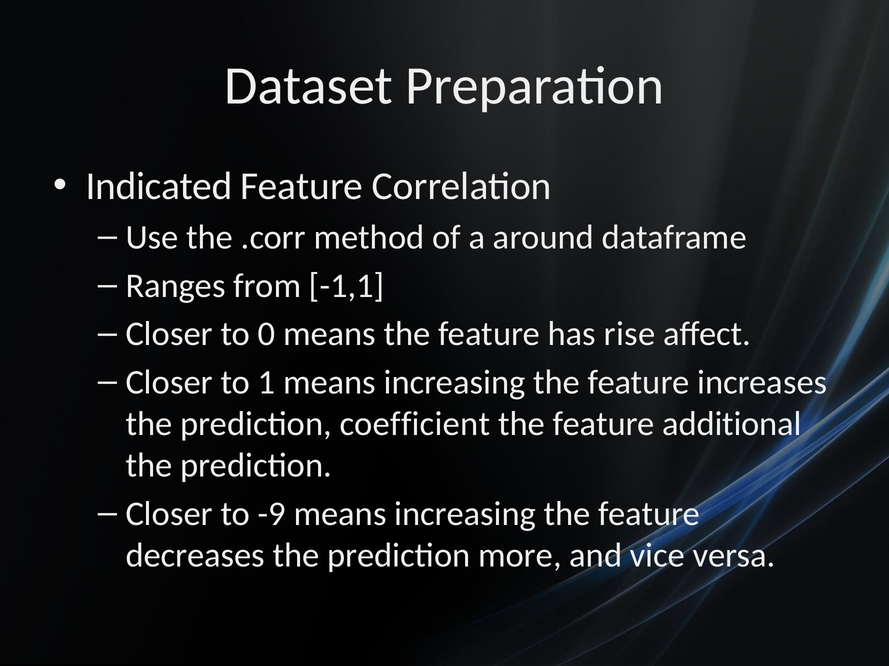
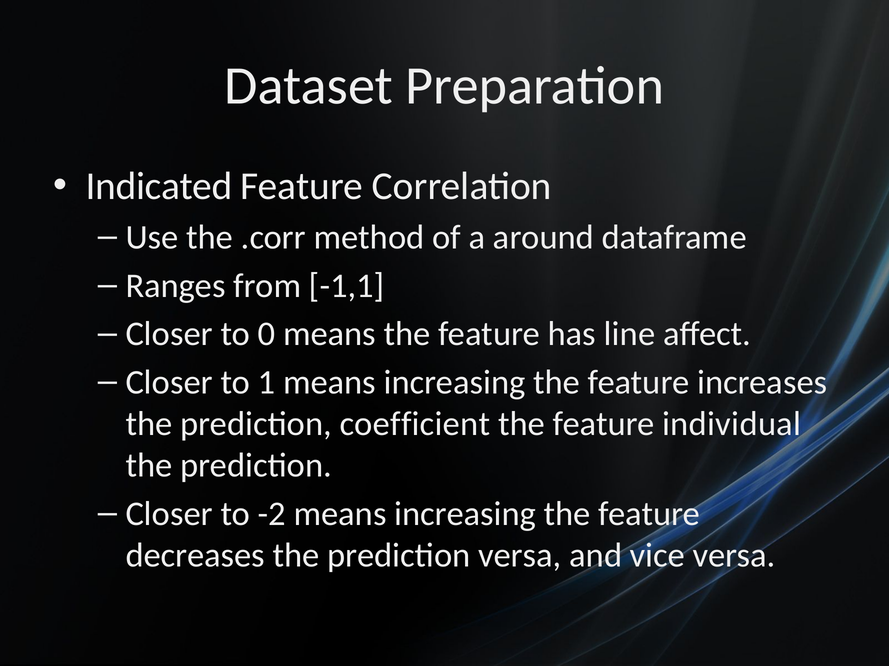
rise: rise -> line (630, 334)
additional: additional -> individual (732, 424)
-9: -9 -> -2 (272, 514)
prediction more: more -> versa (520, 556)
